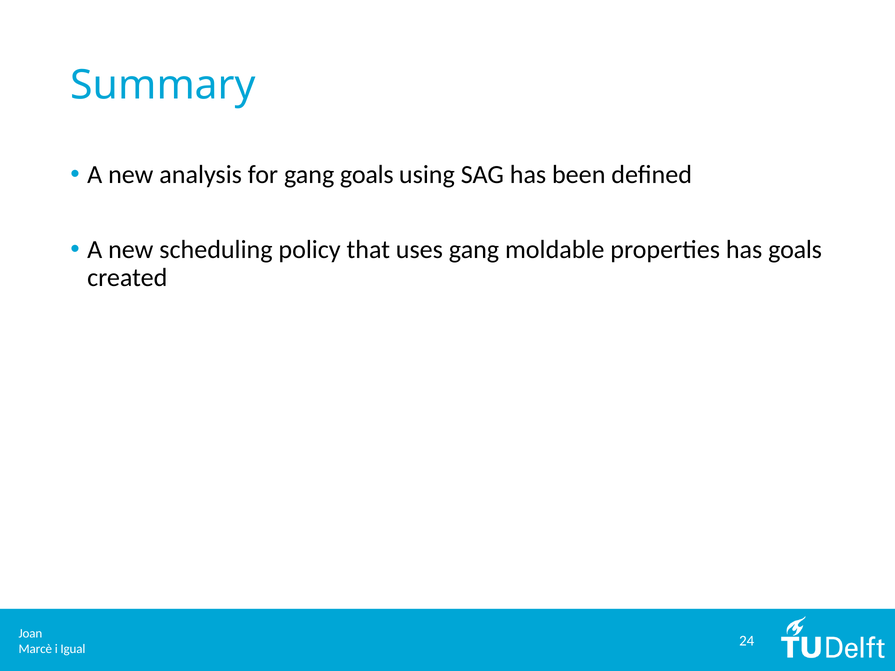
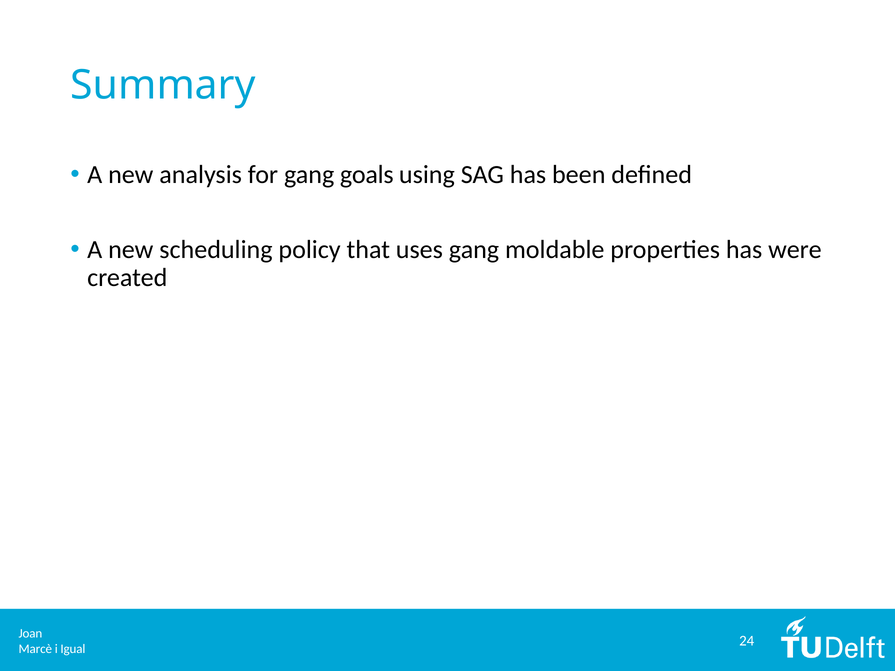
has goals: goals -> were (795, 250)
